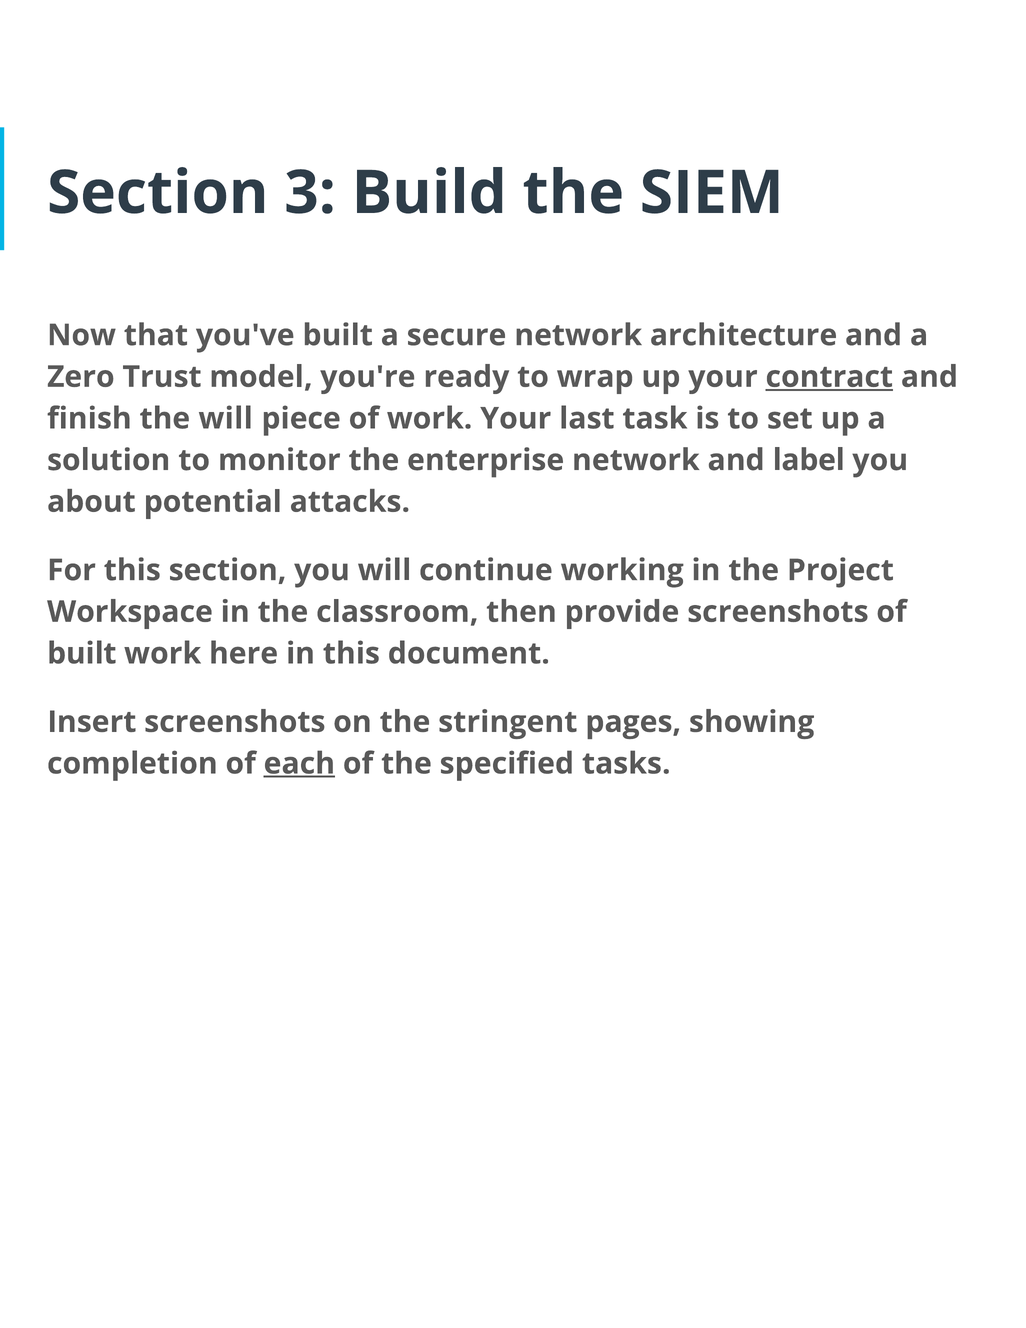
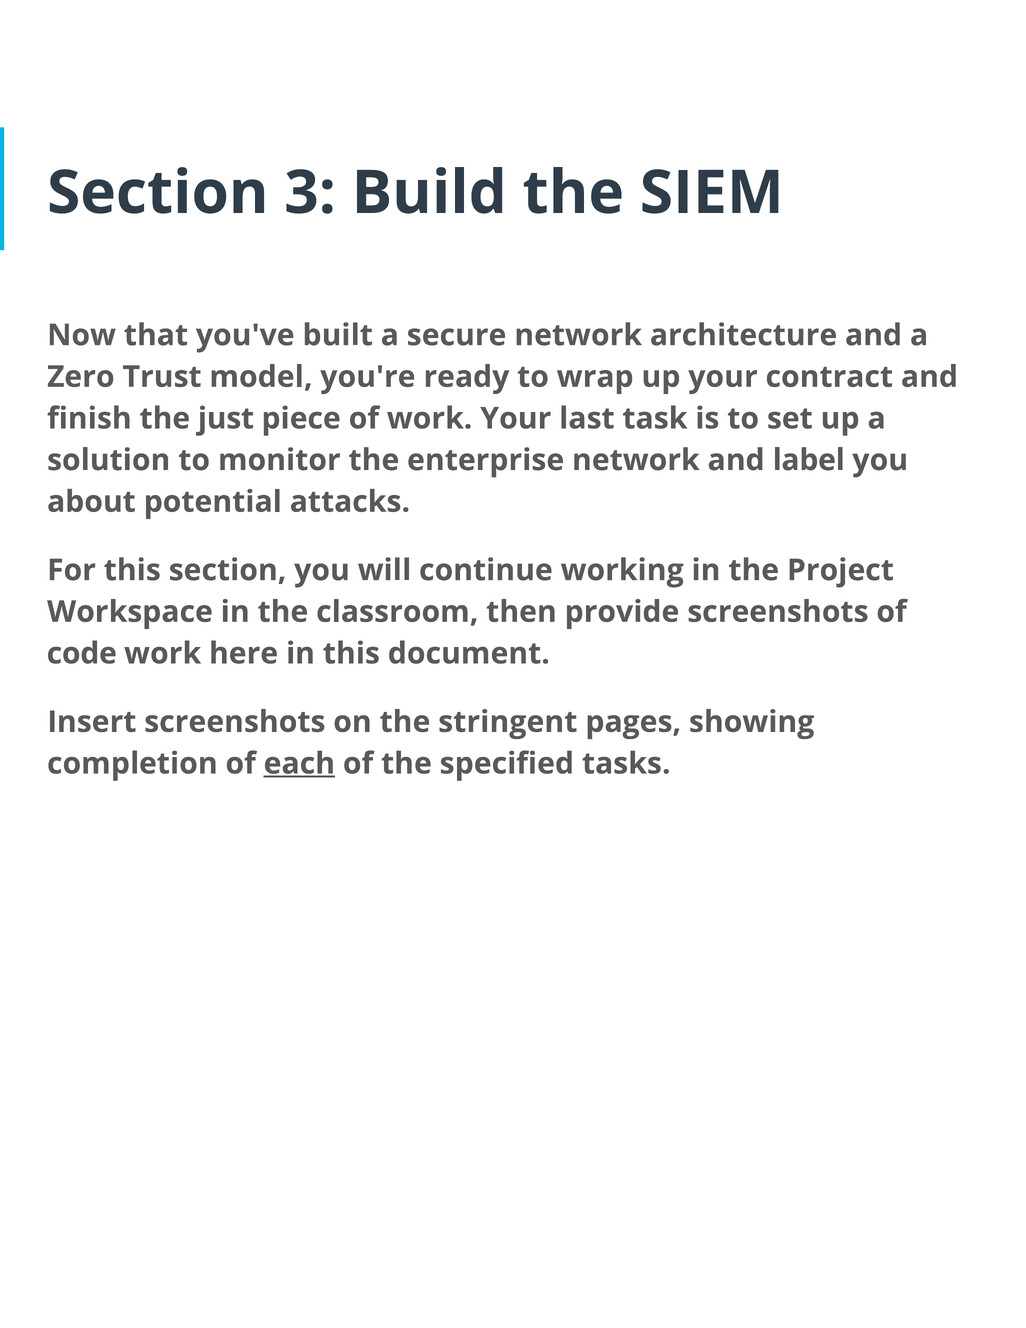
contract underline: present -> none (829, 377)
the will: will -> just (226, 418)
built: built -> code (82, 653)
